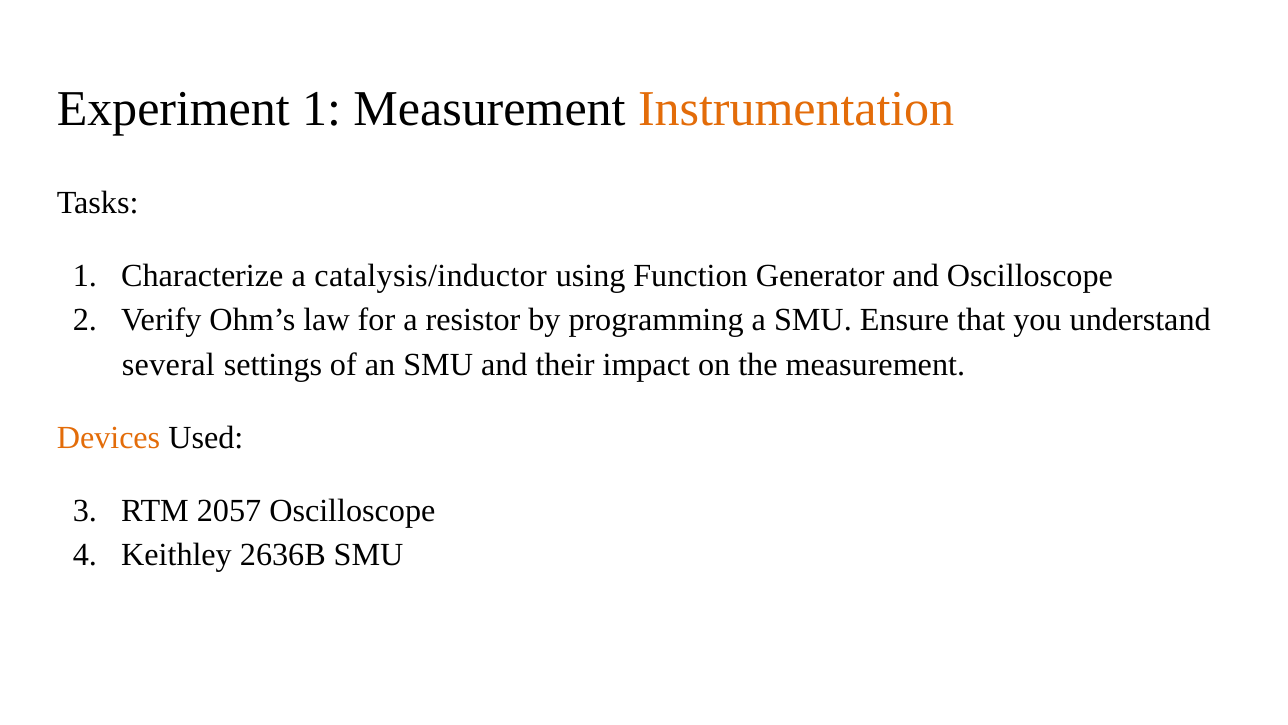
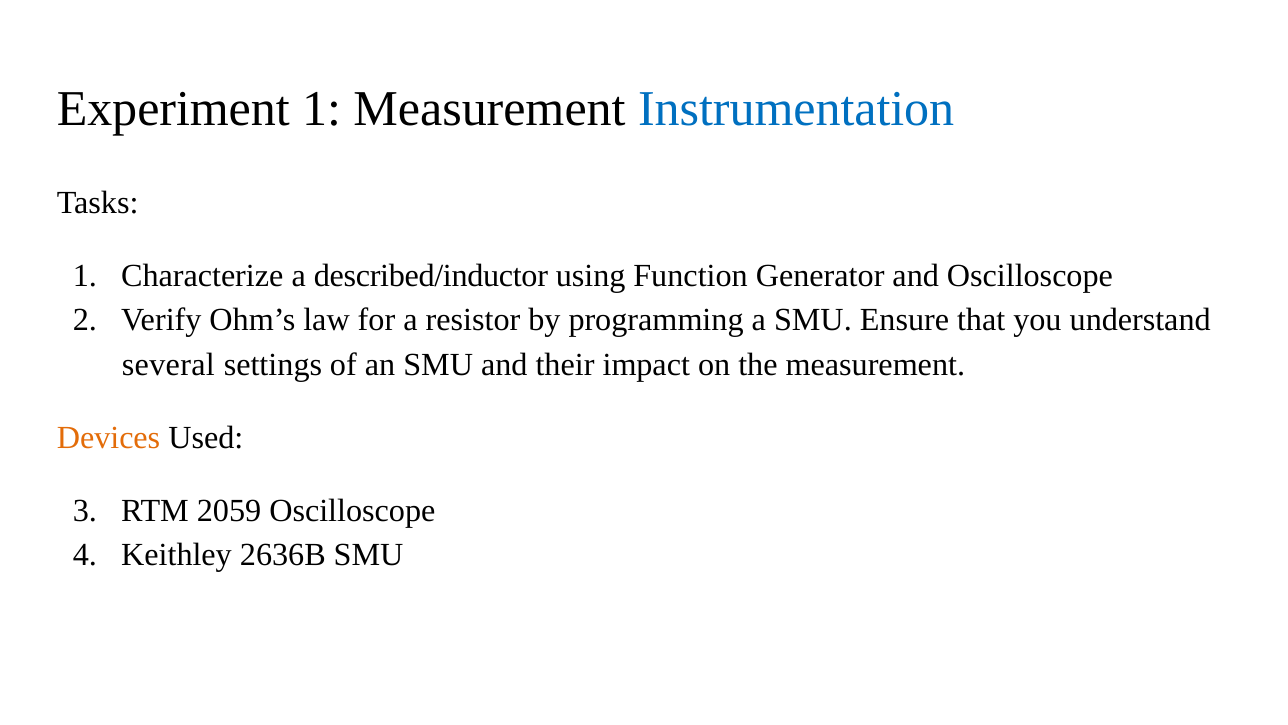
Instrumentation colour: orange -> blue (796, 109)
catalysis/inductor: catalysis/inductor -> described/inductor (431, 276)
2057: 2057 -> 2059 (229, 510)
